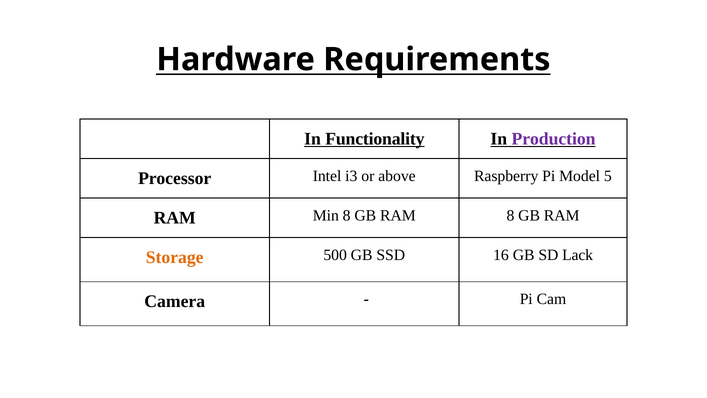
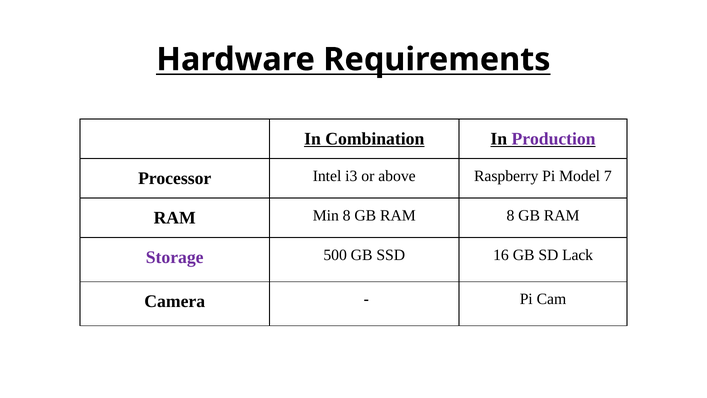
Functionality: Functionality -> Combination (375, 139)
5: 5 -> 7 (608, 176)
Storage colour: orange -> purple (175, 257)
